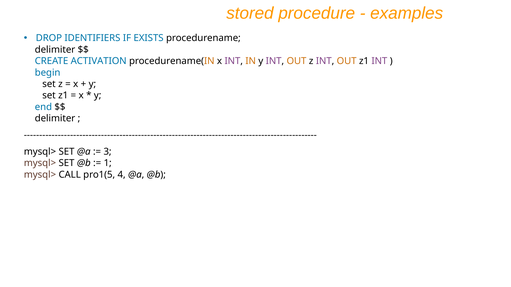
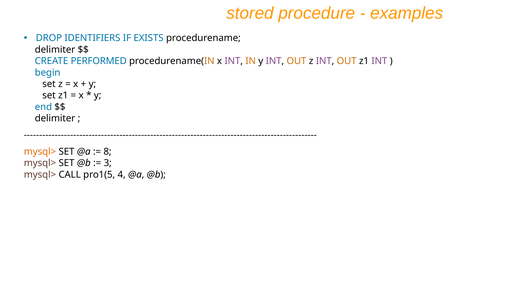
ACTIVATION: ACTIVATION -> PERFORMED (99, 61)
mysql> colour: black -> orange (40, 152)
3: 3 -> 8 (108, 152)
1: 1 -> 3 (108, 163)
